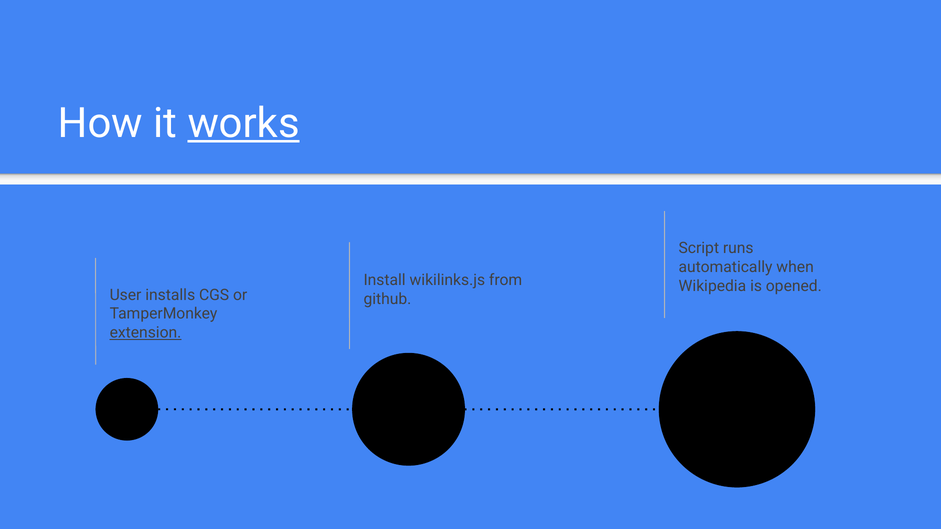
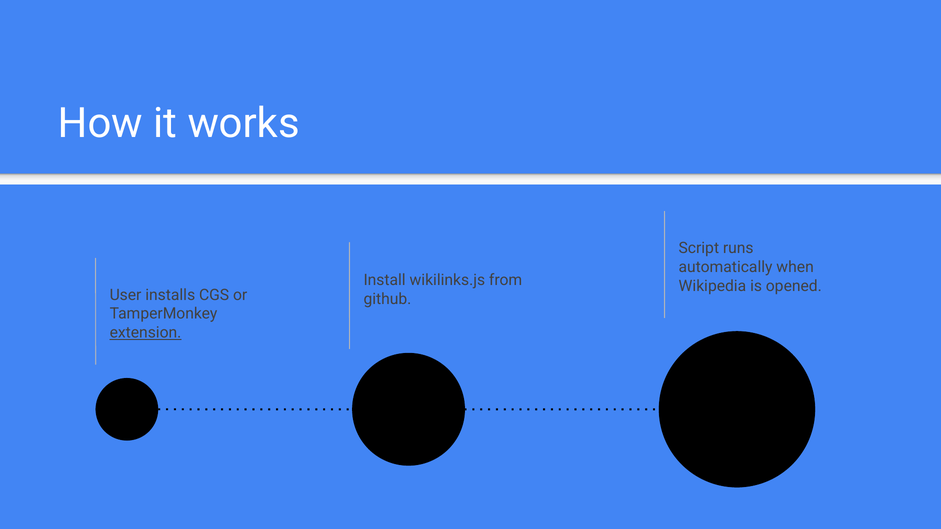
works underline: present -> none (244, 123)
